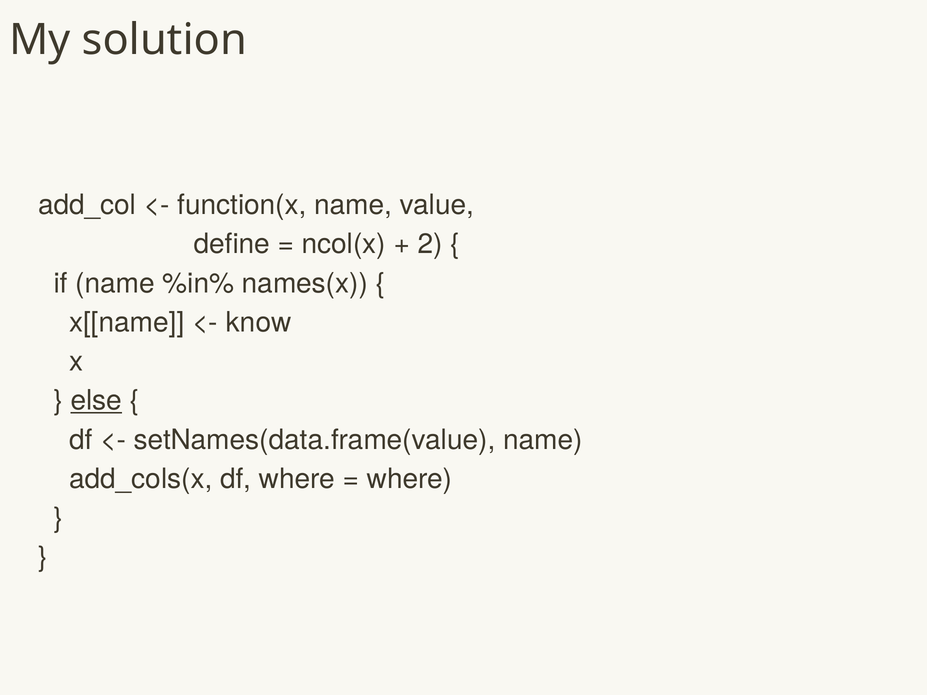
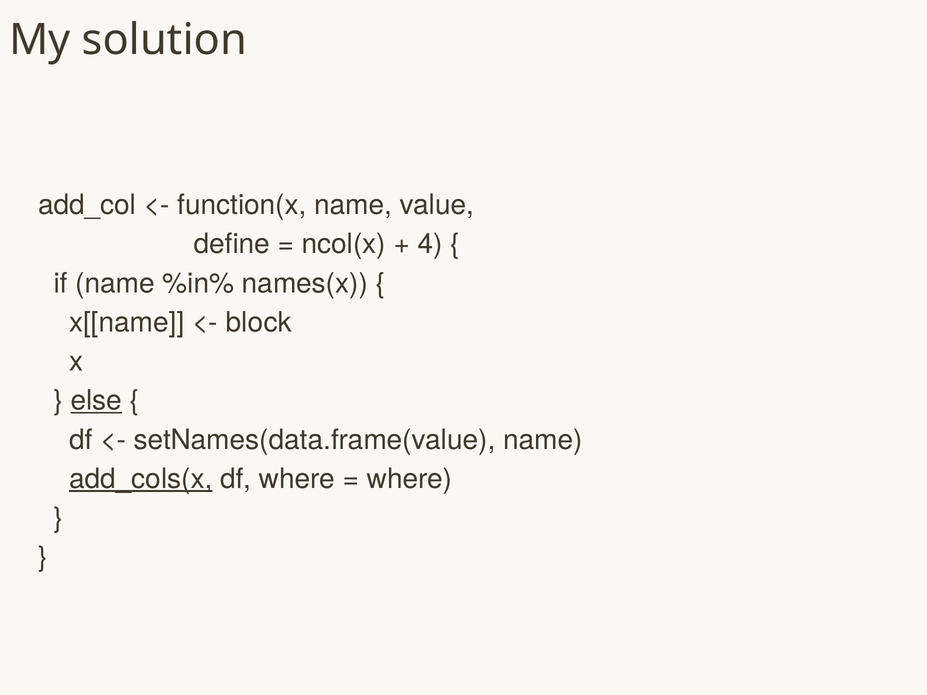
2: 2 -> 4 (430, 244)
know: know -> block (259, 323)
add_cols(x underline: none -> present (141, 479)
